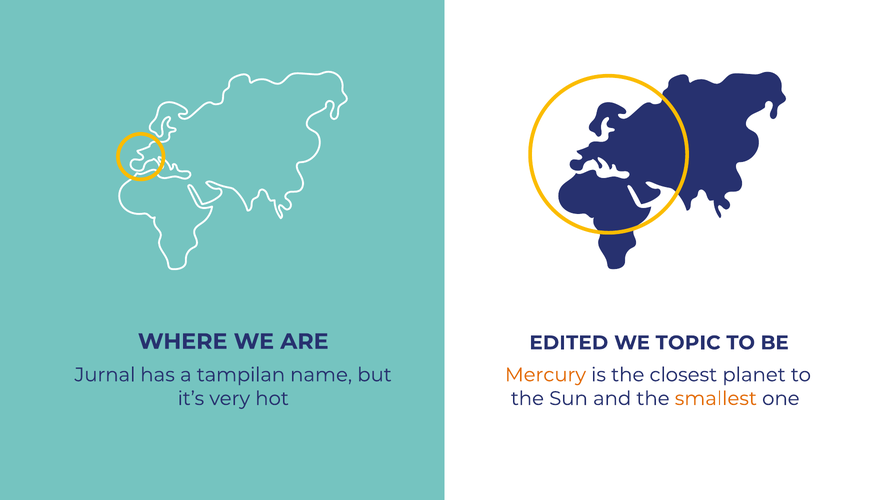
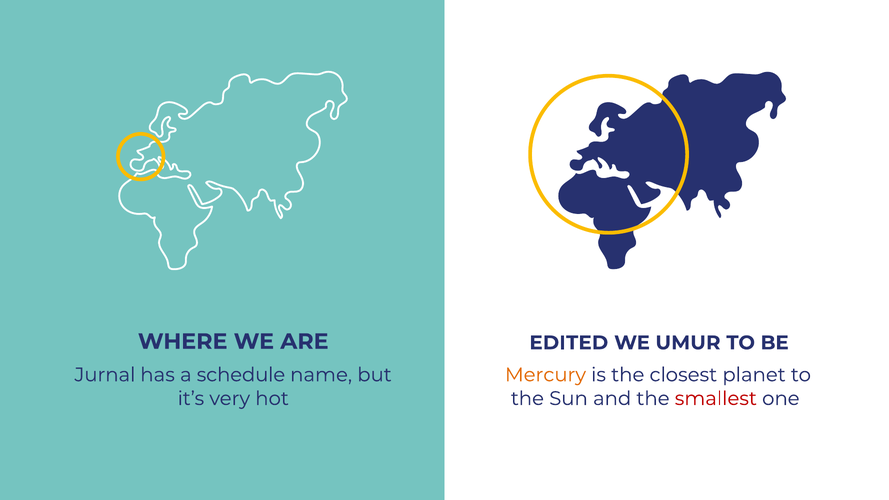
TOPIC: TOPIC -> UMUR (688, 343)
tampilan: tampilan -> schedule (241, 375)
smallest colour: orange -> red (716, 399)
